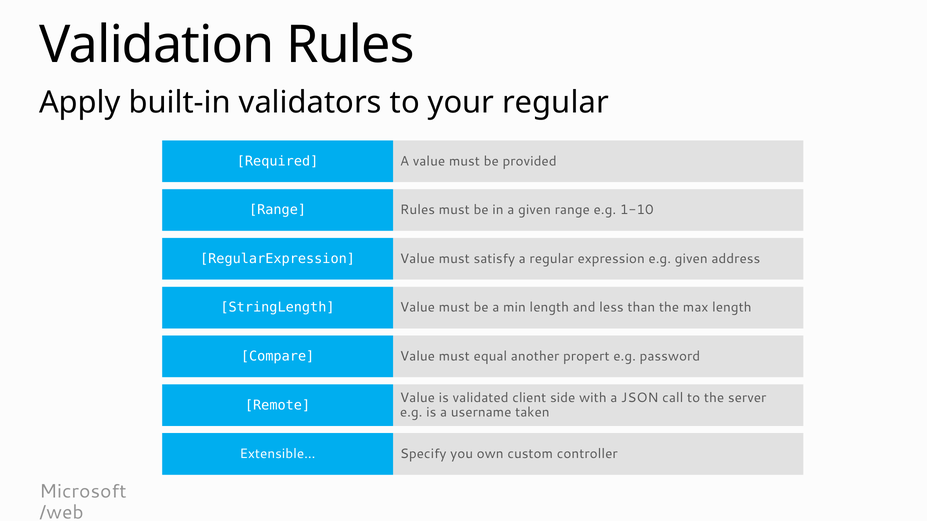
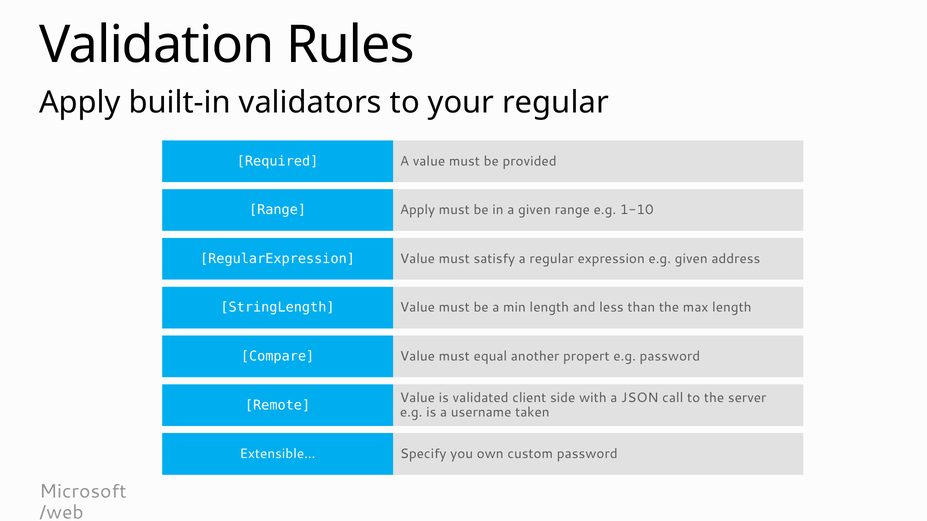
Rules: Rules -> Apply (418, 210)
custom controller: controller -> password (587, 454)
